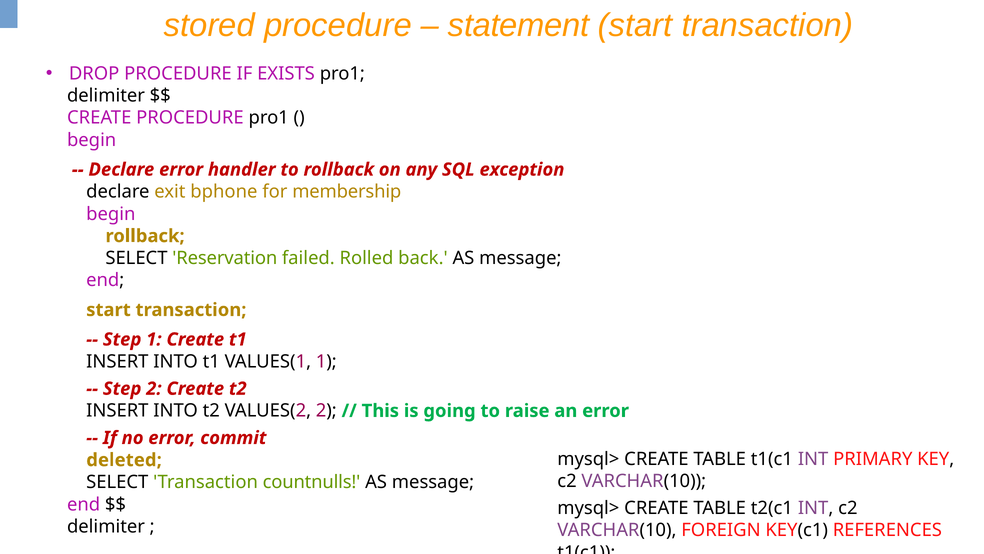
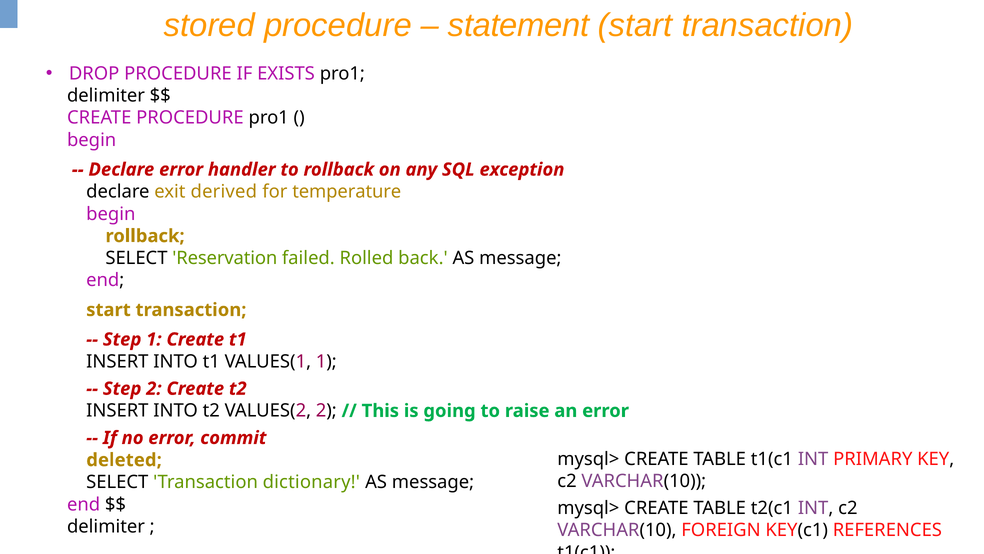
bphone: bphone -> derived (224, 192)
membership: membership -> temperature (347, 192)
countnulls: countnulls -> dictionary (311, 482)
